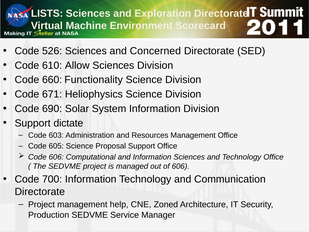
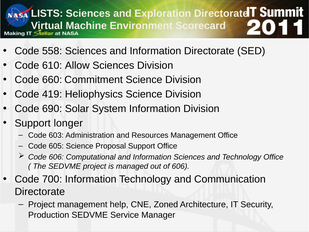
526: 526 -> 558 (52, 51)
Sciences and Concerned: Concerned -> Information (155, 51)
Functionality: Functionality -> Commitment (94, 80)
671: 671 -> 419 (52, 94)
dictate: dictate -> longer (68, 123)
